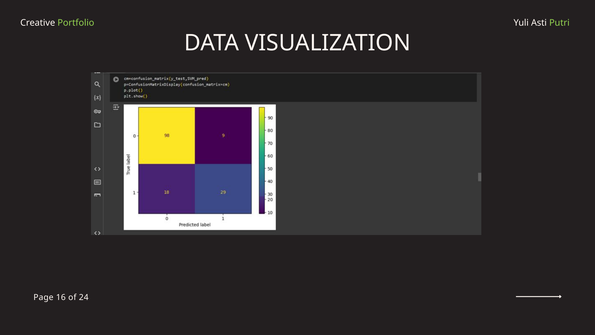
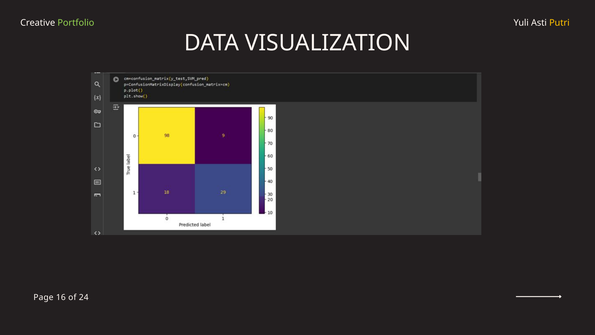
Putri colour: light green -> yellow (559, 23)
